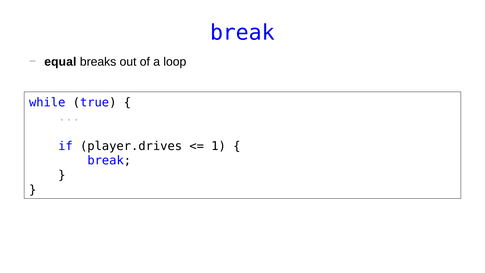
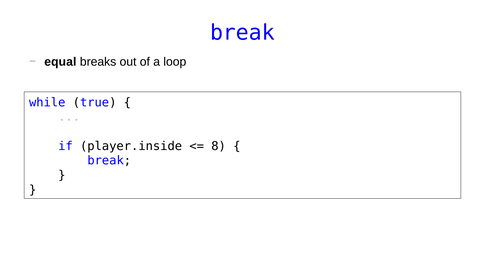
player.drives: player.drives -> player.inside (131, 146)
1: 1 -> 8 (219, 146)
